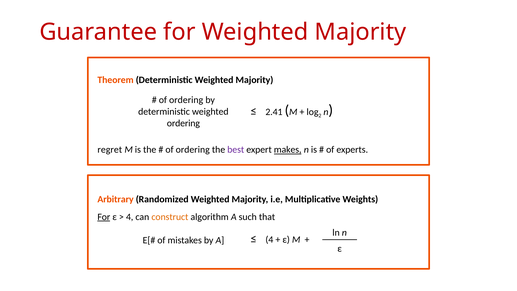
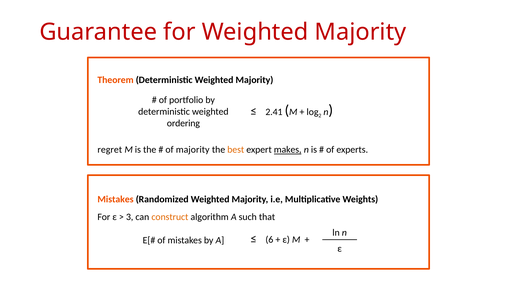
ordering: ordering -> portfolio (186, 100)
ordering: ordering -> majority (193, 150)
best colour: purple -> orange (236, 150)
Arbitrary: Arbitrary -> Mistakes (116, 199)
For underline: present -> none (104, 217)
4: 4 -> 3 (130, 217)
4: 4 -> 6 (269, 240)
